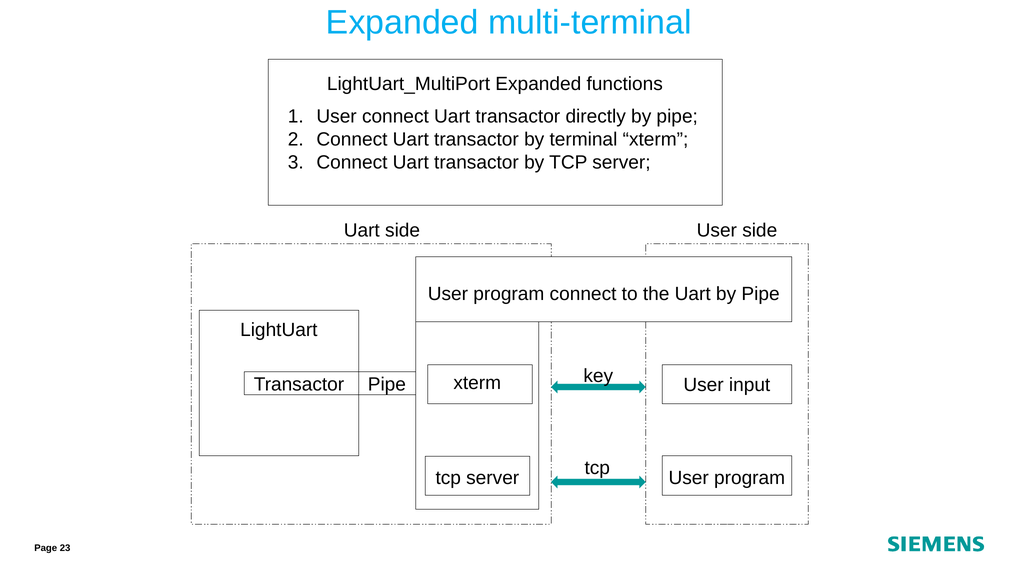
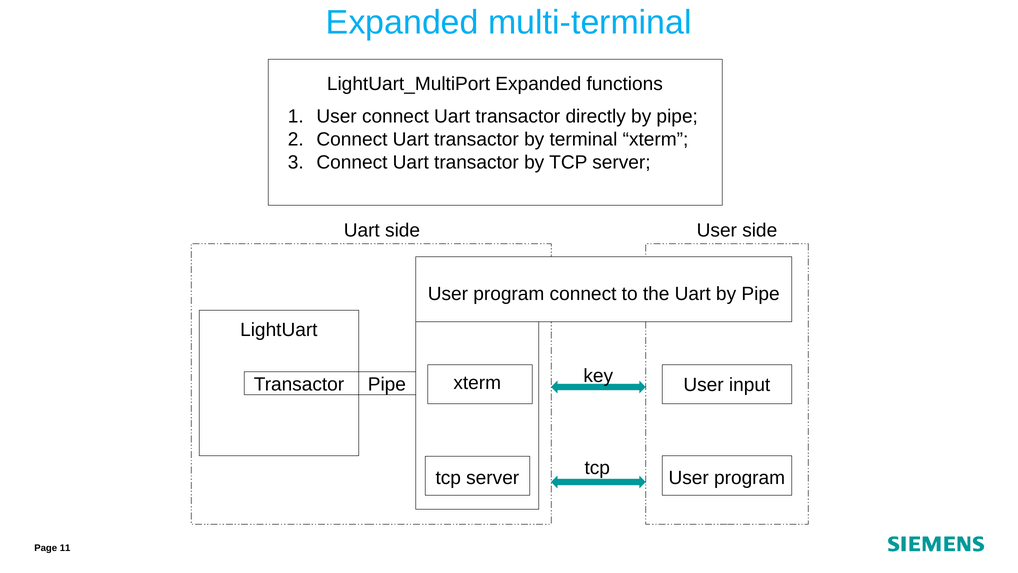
23: 23 -> 11 (65, 548)
